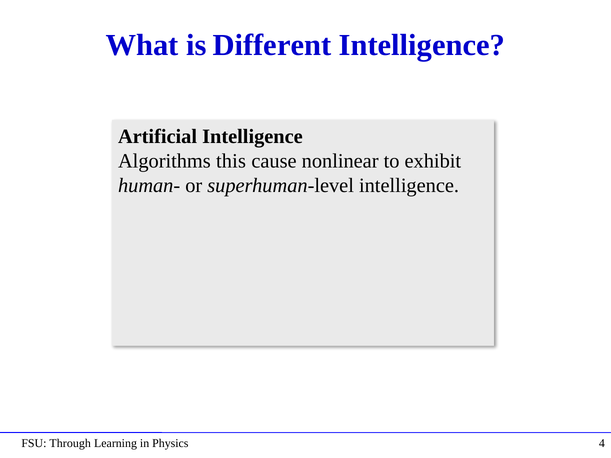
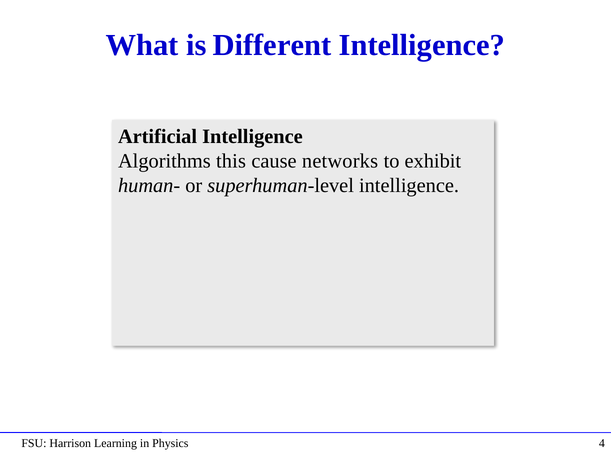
nonlinear: nonlinear -> networks (340, 161)
Through: Through -> Harrison (70, 444)
